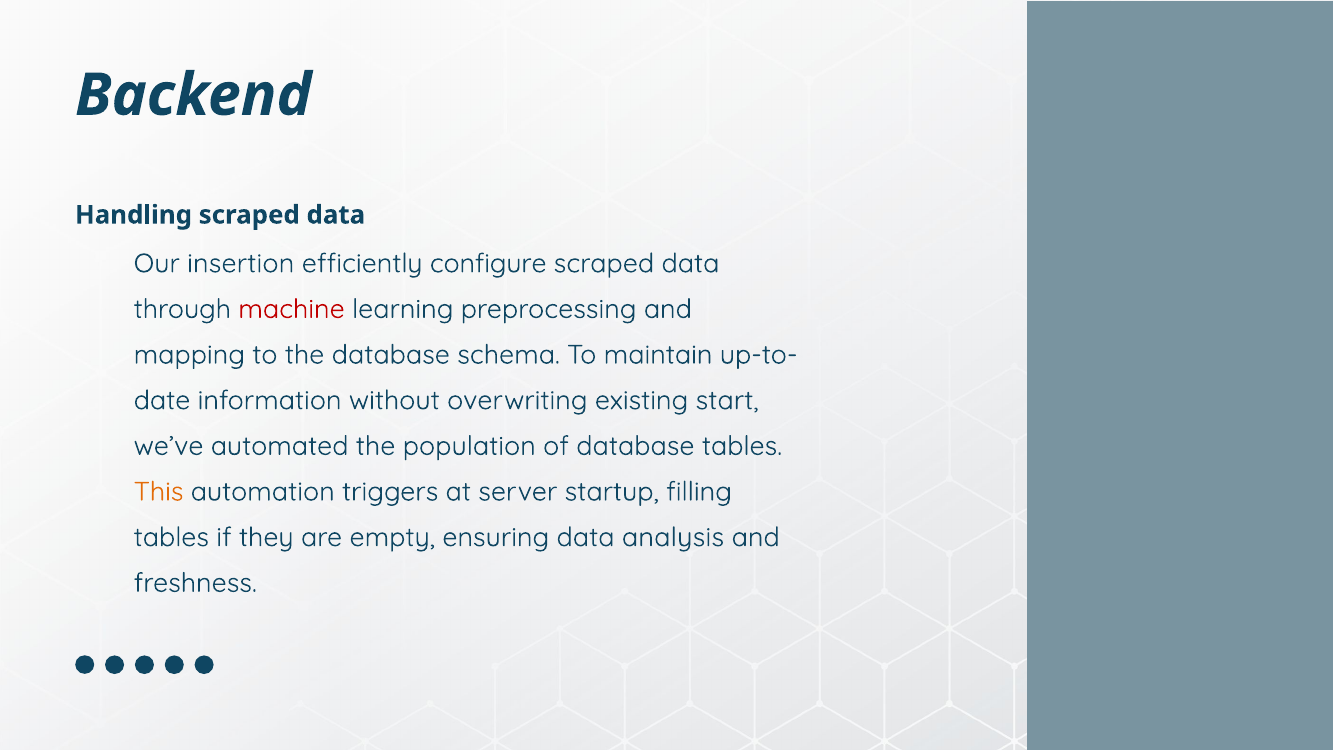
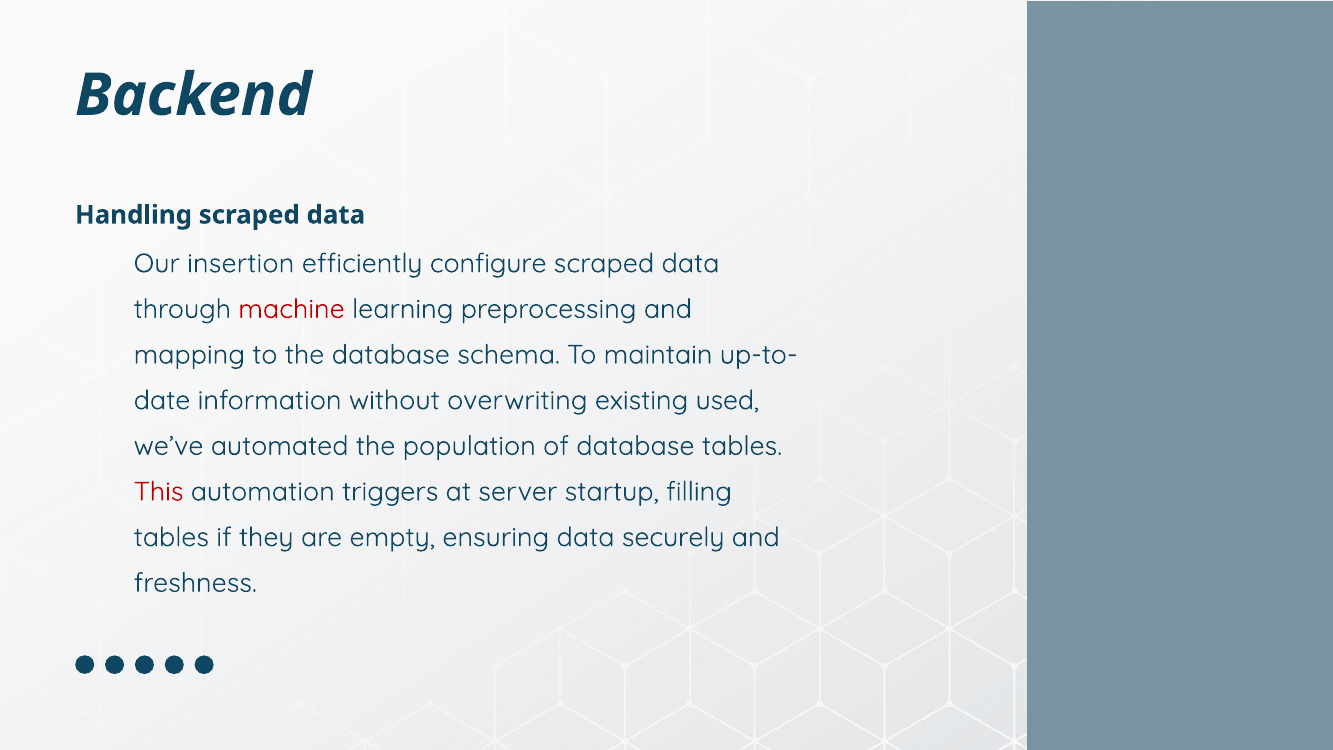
start: start -> used (727, 400)
This colour: orange -> red (159, 492)
analysis: analysis -> securely (673, 537)
